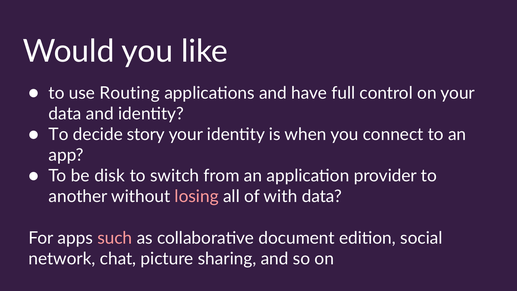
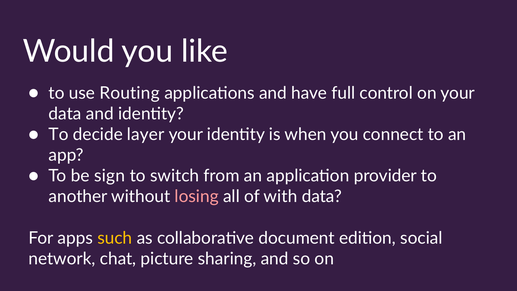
story: story -> layer (146, 134)
disk: disk -> sign (110, 176)
such colour: pink -> yellow (115, 238)
